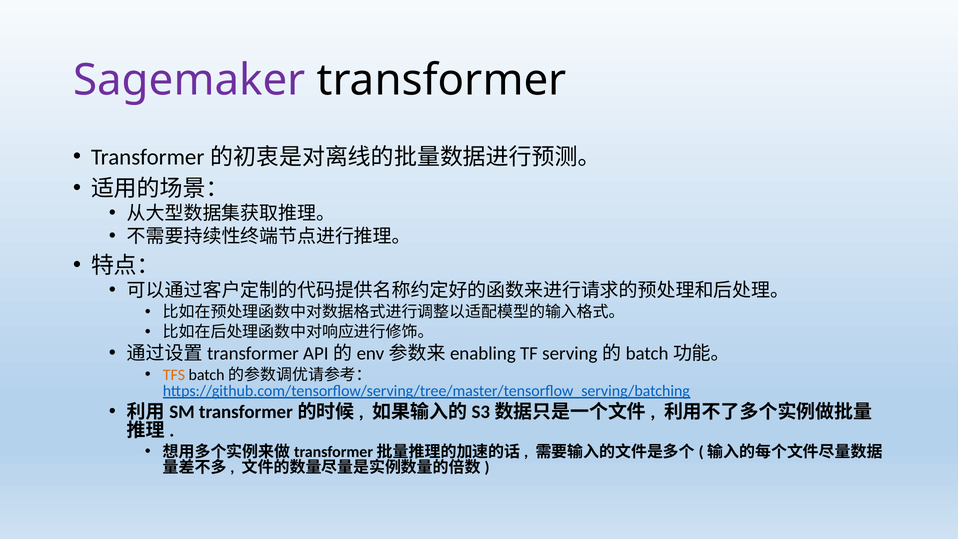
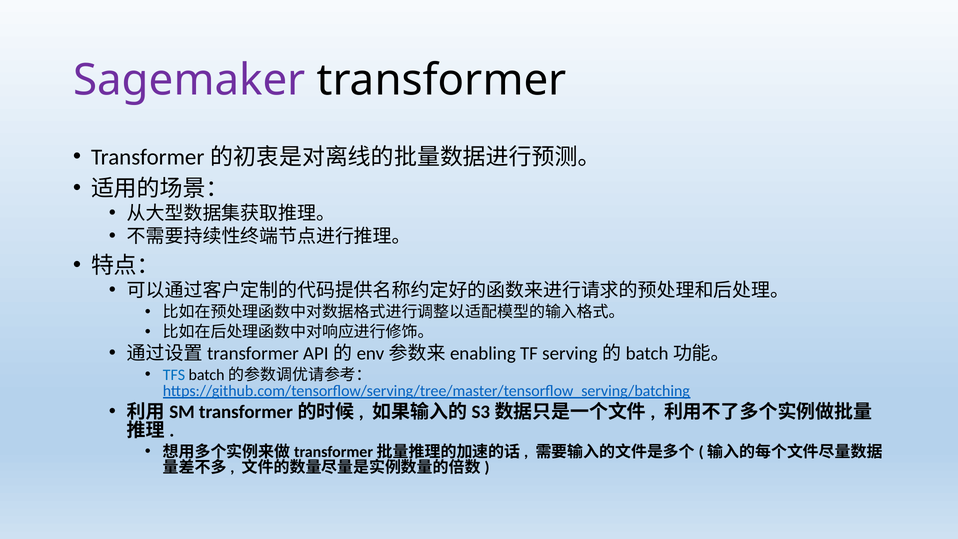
TFS colour: orange -> blue (174, 375)
